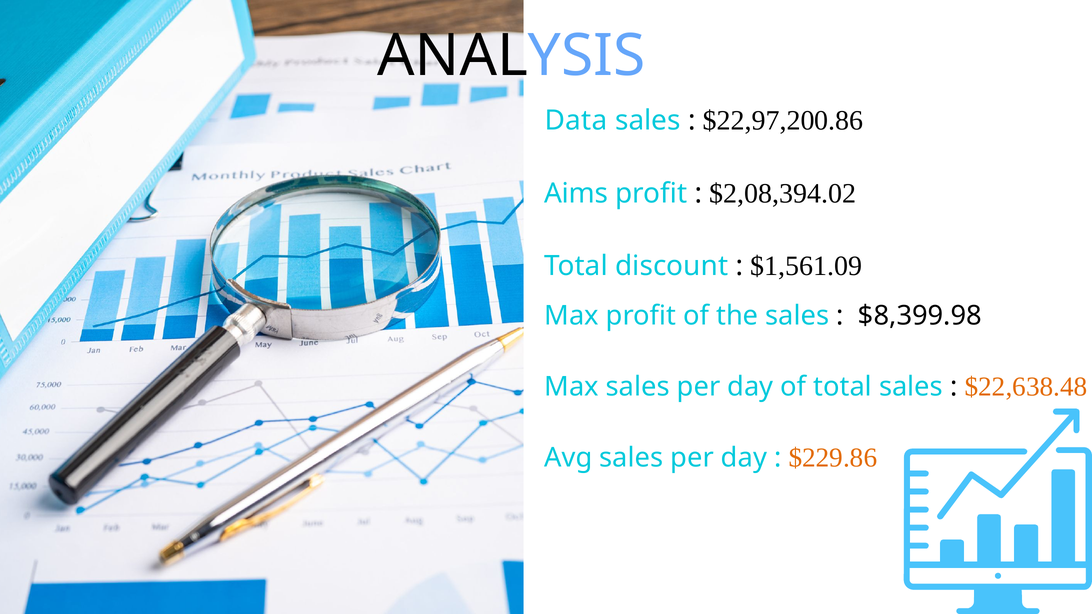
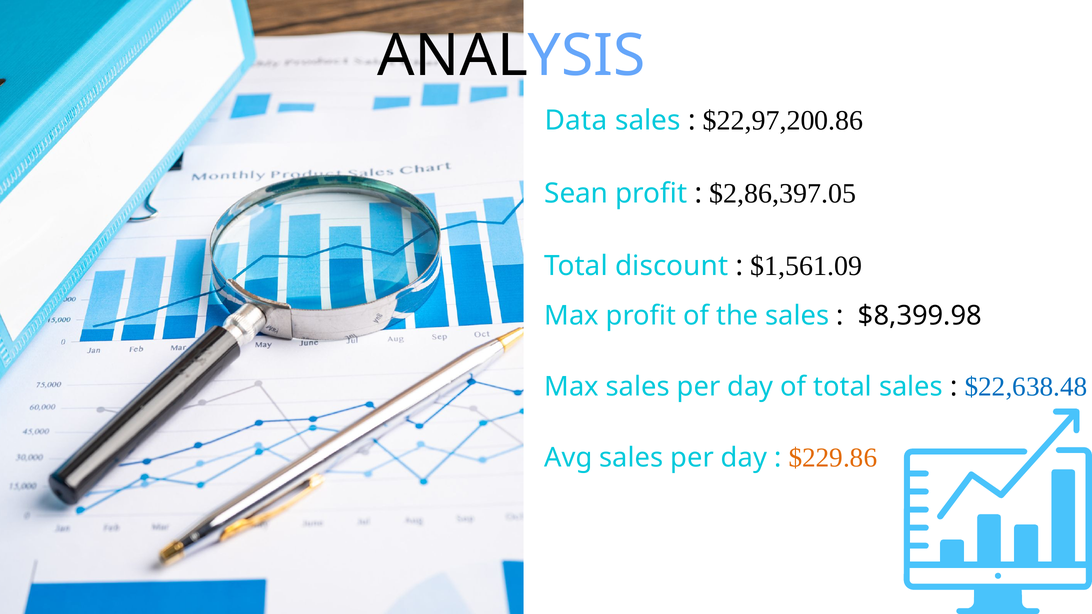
Aims: Aims -> Sean (576, 193)
$2,08,394.02: $2,08,394.02 -> $2,86,397.05 (783, 193)
$22,638.48 colour: orange -> blue (1026, 387)
